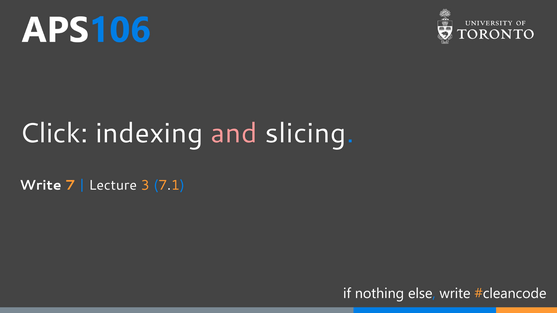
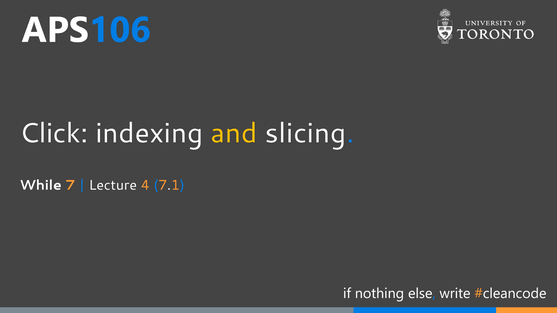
and colour: pink -> yellow (234, 134)
Write: Write -> While (41, 185)
3: 3 -> 4 (145, 185)
